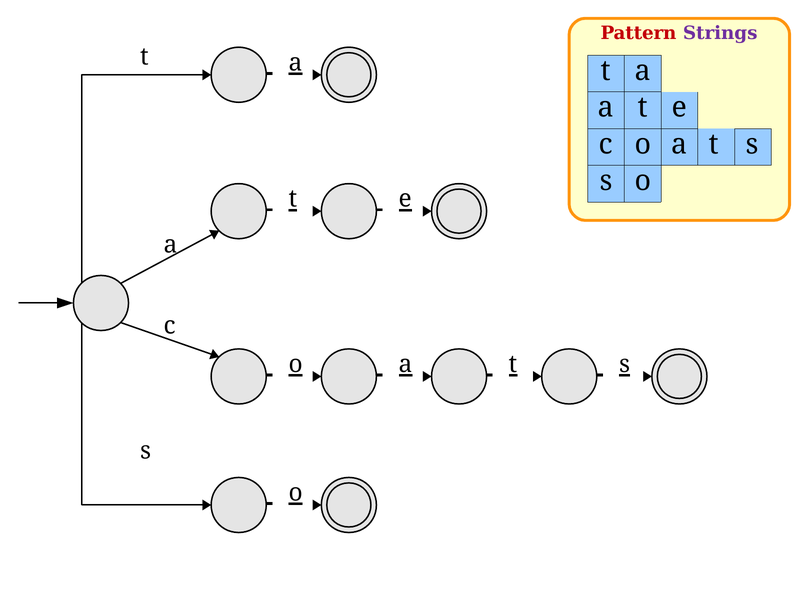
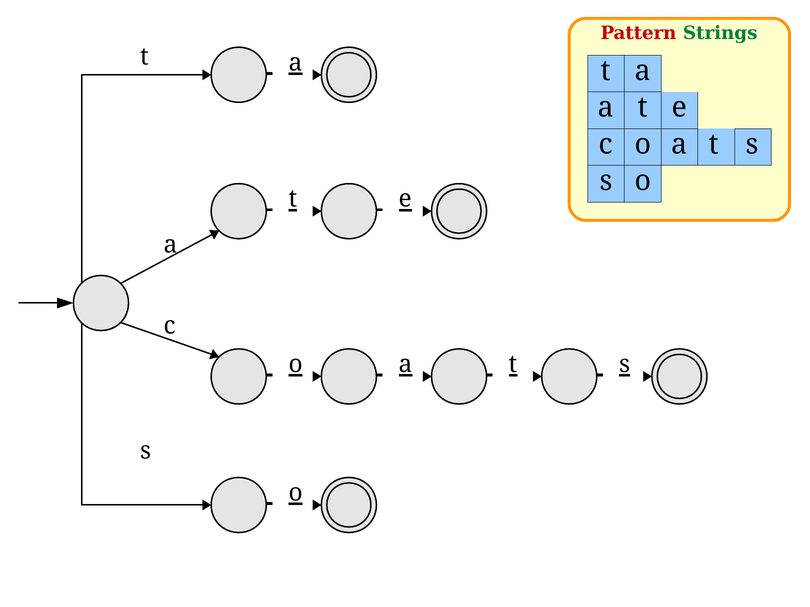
Strings colour: purple -> green (720, 33)
